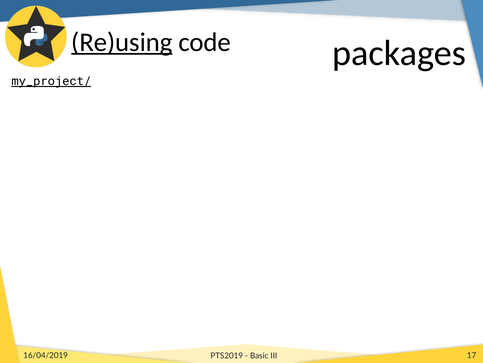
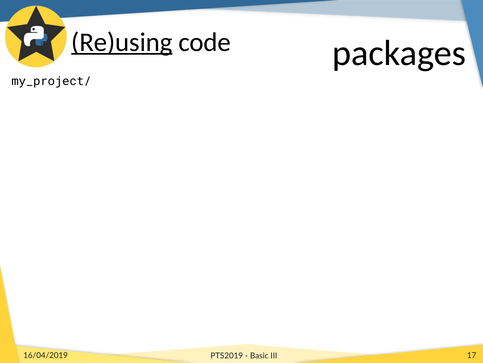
my_project/ underline: present -> none (51, 81)
